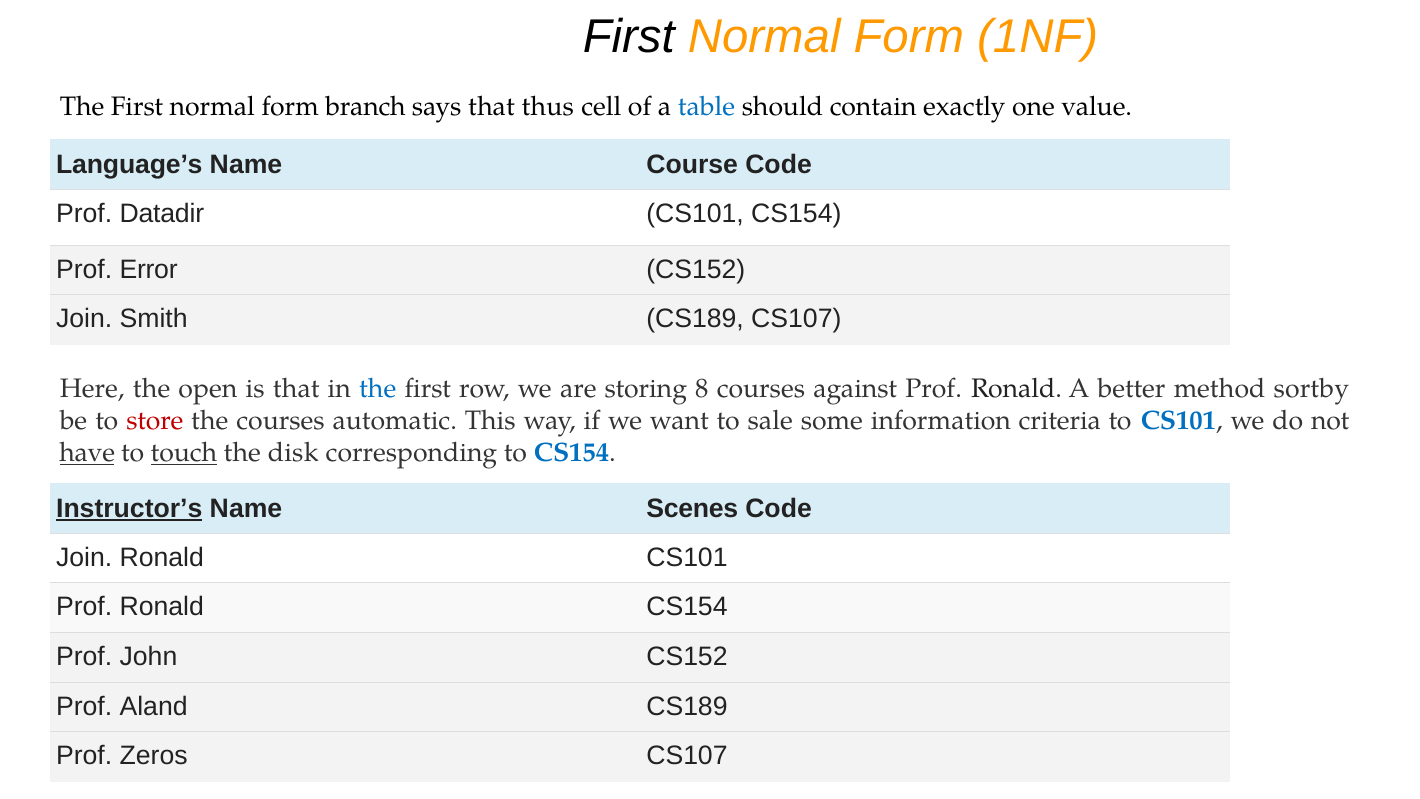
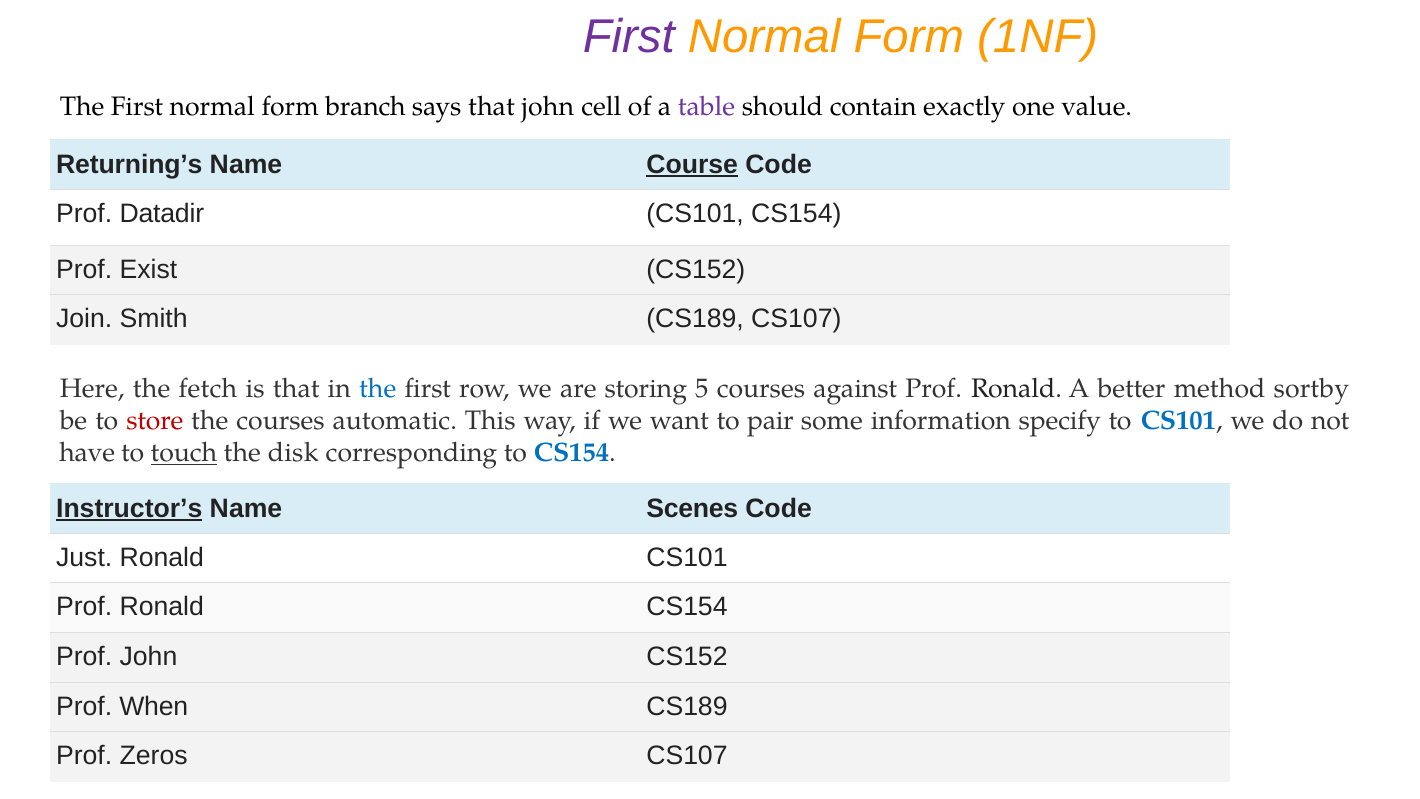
First colour: black -> purple (629, 37)
that thus: thus -> john (548, 106)
table colour: blue -> purple (707, 106)
Language’s: Language’s -> Returning’s (129, 165)
Course underline: none -> present (692, 165)
Error: Error -> Exist (148, 269)
open: open -> fetch (208, 389)
8: 8 -> 5 (702, 389)
sale: sale -> pair (770, 421)
criteria: criteria -> specify (1060, 421)
have underline: present -> none (87, 453)
Join: Join -> Just (84, 557)
Aland: Aland -> When (154, 706)
